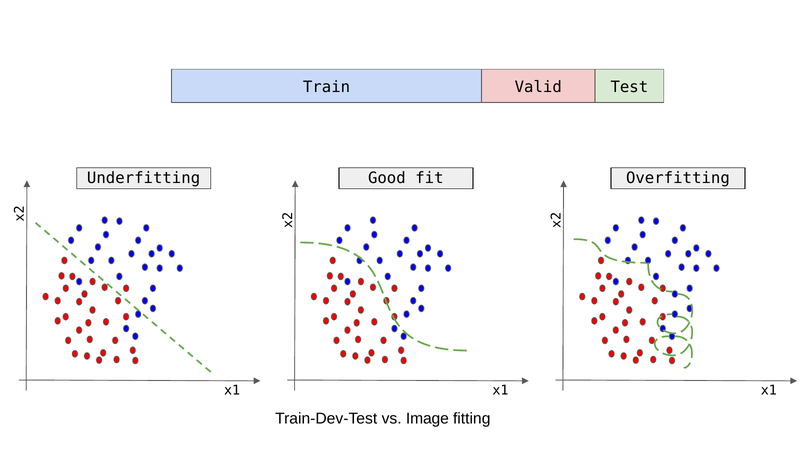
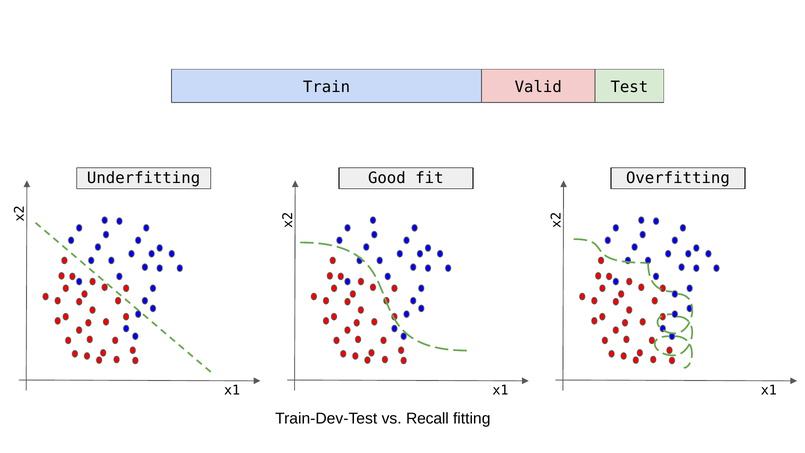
Image: Image -> Recall (427, 418)
